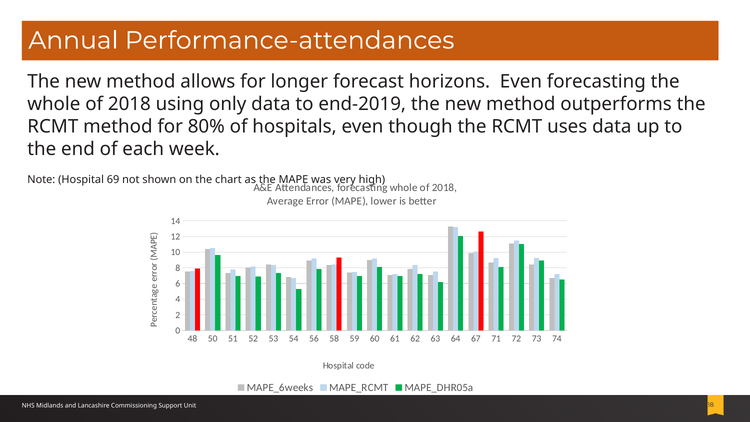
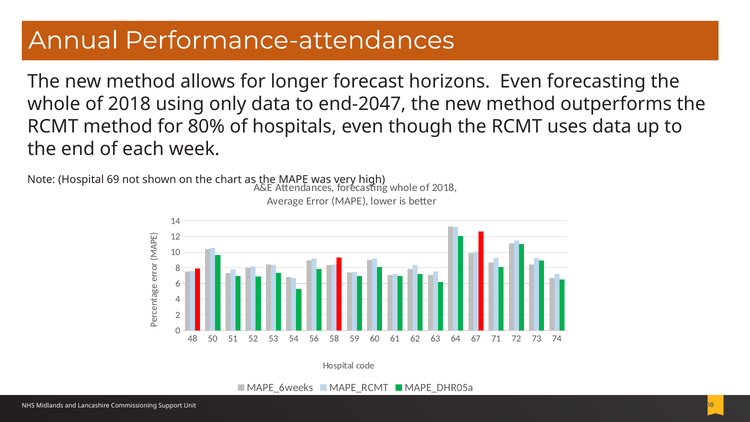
end-2019: end-2019 -> end-2047 (362, 104)
